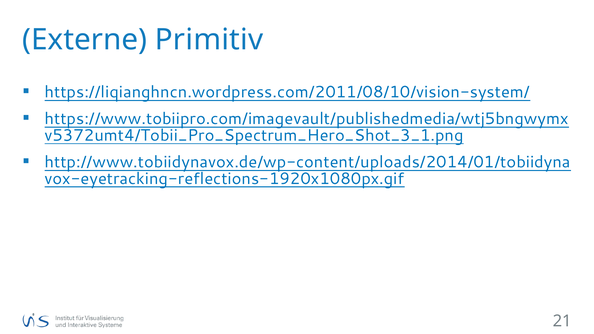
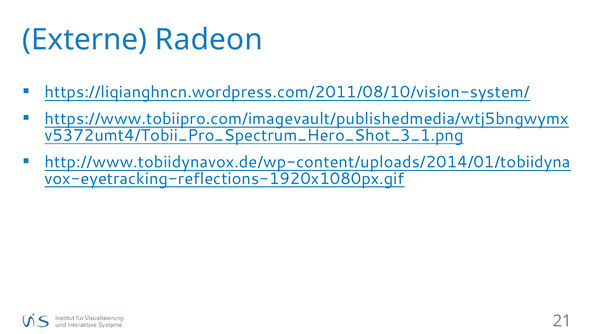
Primitiv: Primitiv -> Radeon (209, 40)
